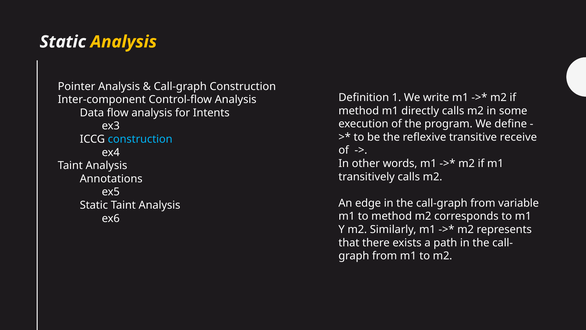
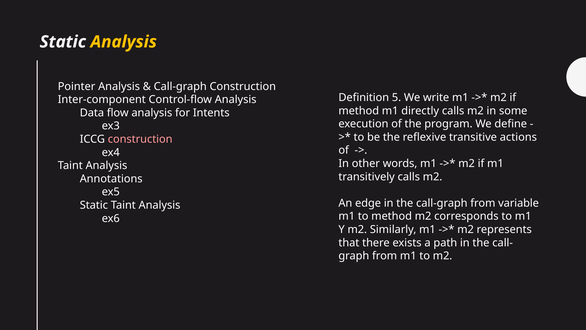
1: 1 -> 5 (397, 97)
receive: receive -> actions (518, 137)
construction colour: light blue -> pink (140, 139)
